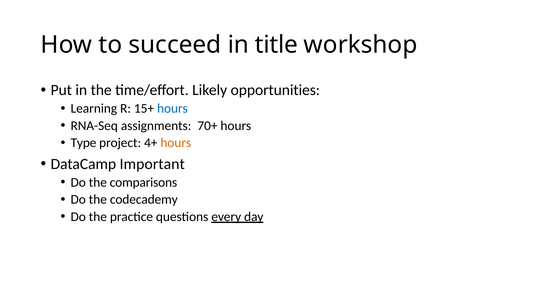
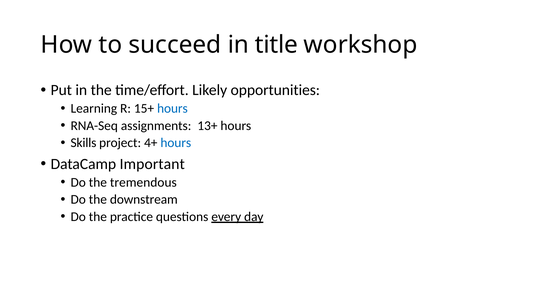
70+: 70+ -> 13+ (207, 126)
Type: Type -> Skills (83, 143)
hours colour: orange -> blue (176, 143)
comparisons: comparisons -> tremendous (143, 182)
codecademy: codecademy -> downstream (144, 199)
